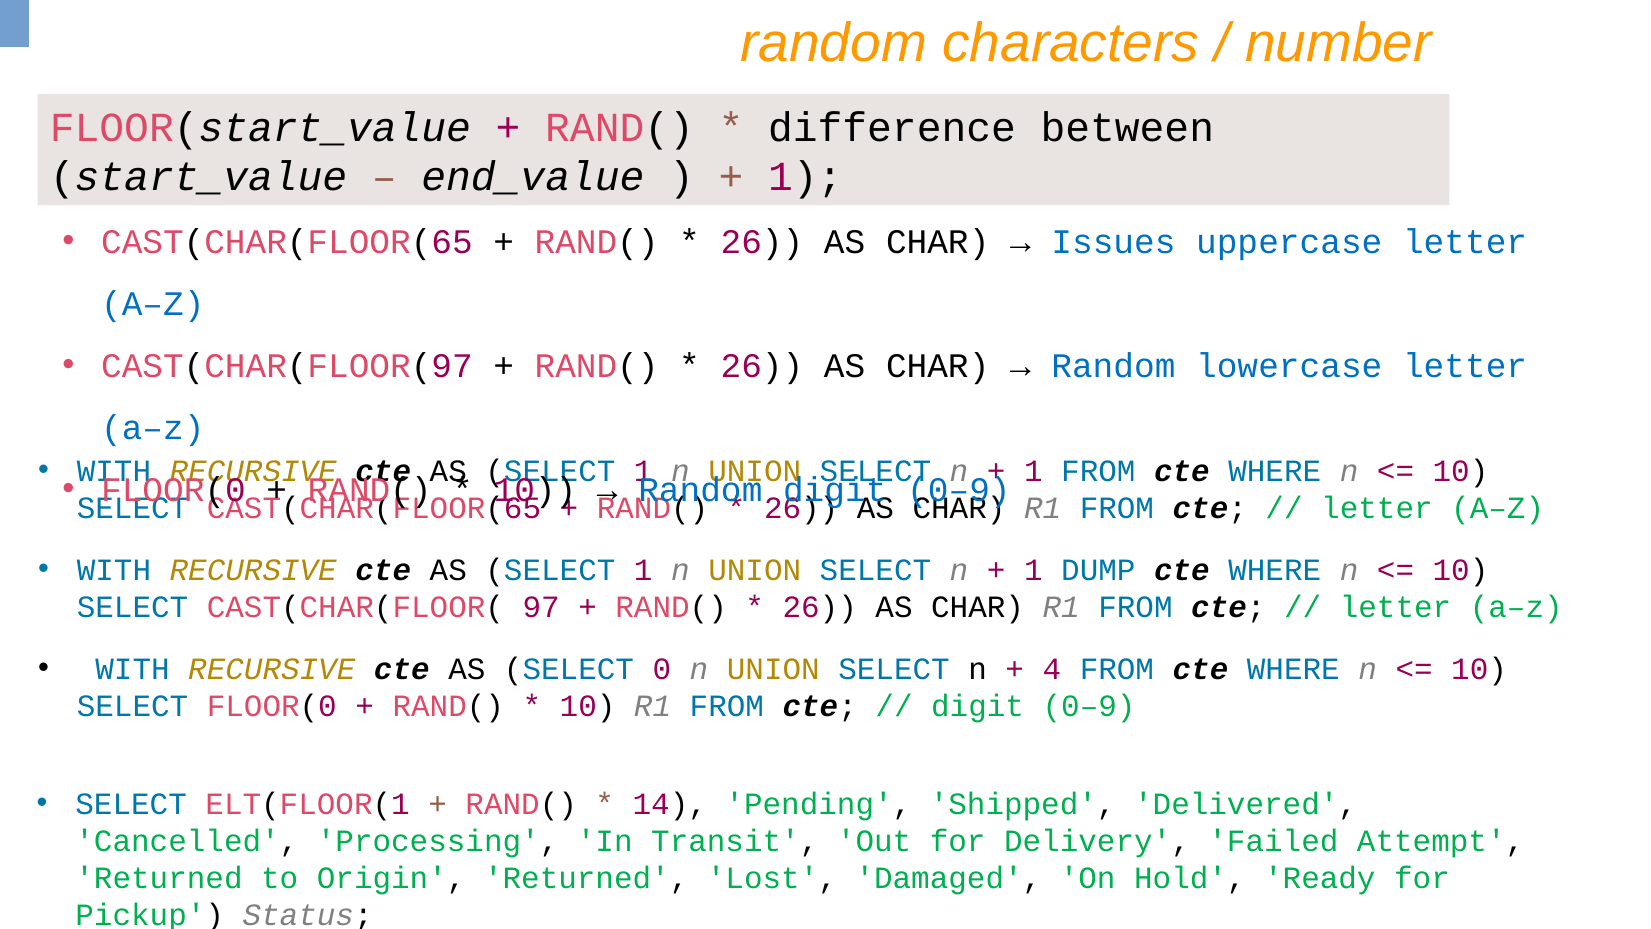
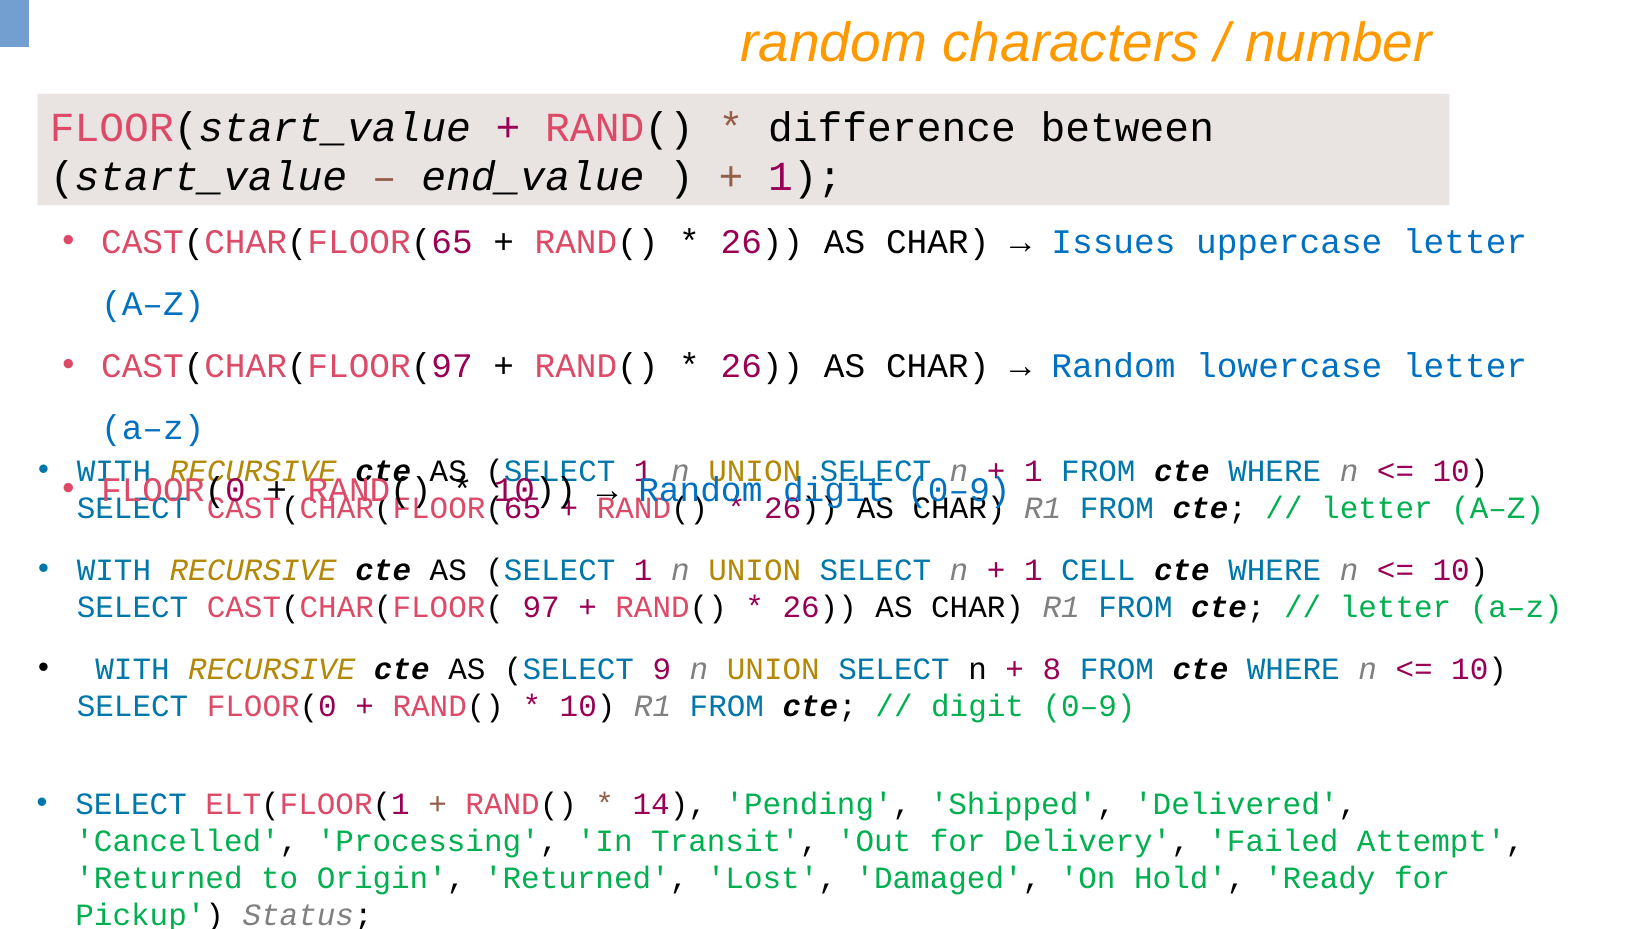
DUMP: DUMP -> CELL (1098, 570)
0: 0 -> 9 (662, 669)
4: 4 -> 8 (1052, 669)
